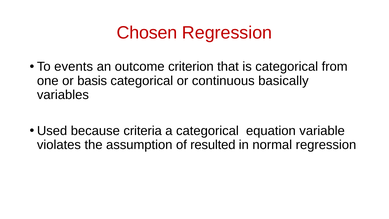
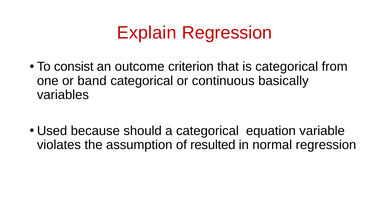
Chosen: Chosen -> Explain (147, 33)
events: events -> consist (74, 67)
basis: basis -> band (92, 81)
criteria: criteria -> should (143, 131)
